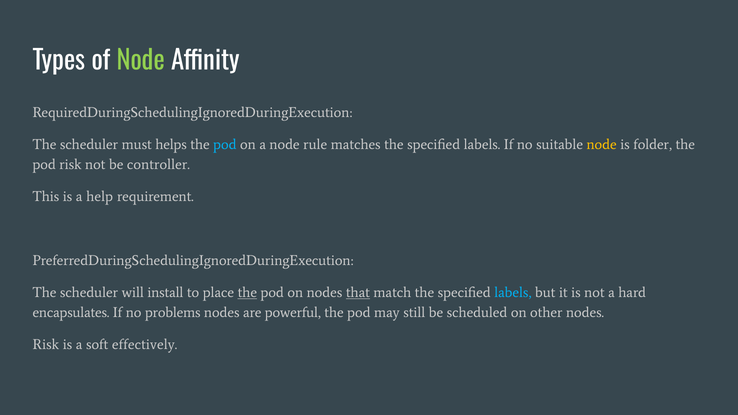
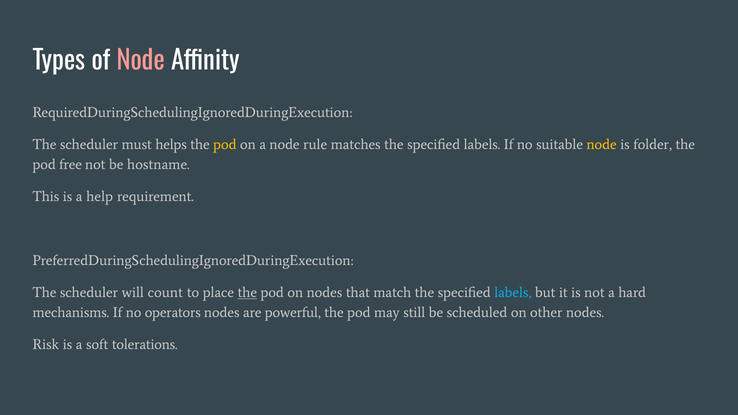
Node colour: light green -> pink (141, 61)
pod colour: light blue -> yellow (225, 145)
pod risk: risk -> free (71, 164)
controller: controller -> hostname (158, 164)
install: install -> count (165, 293)
that underline: present -> none (358, 293)
encapsulates: encapsulates -> mechanisms (71, 313)
problems: problems -> operators (173, 313)
effectively: effectively -> tolerations (145, 345)
